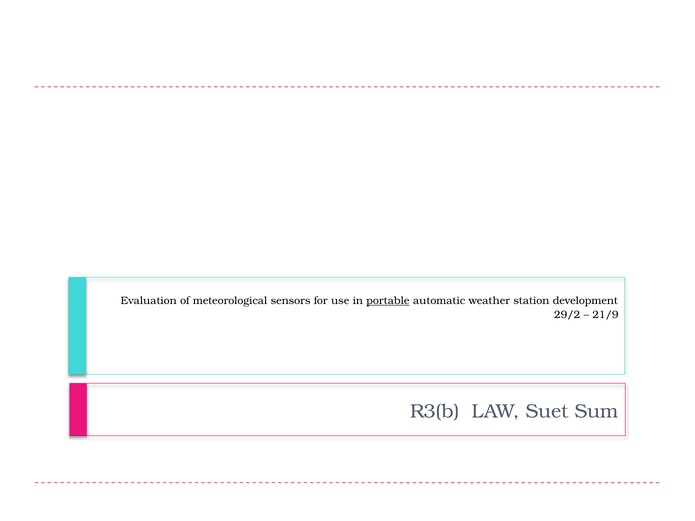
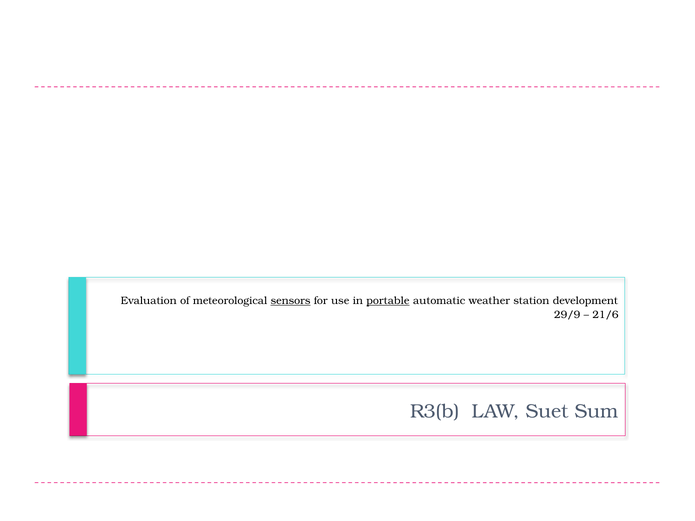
sensors underline: none -> present (291, 301)
29/2: 29/2 -> 29/9 (567, 315)
21/9: 21/9 -> 21/6 (605, 315)
